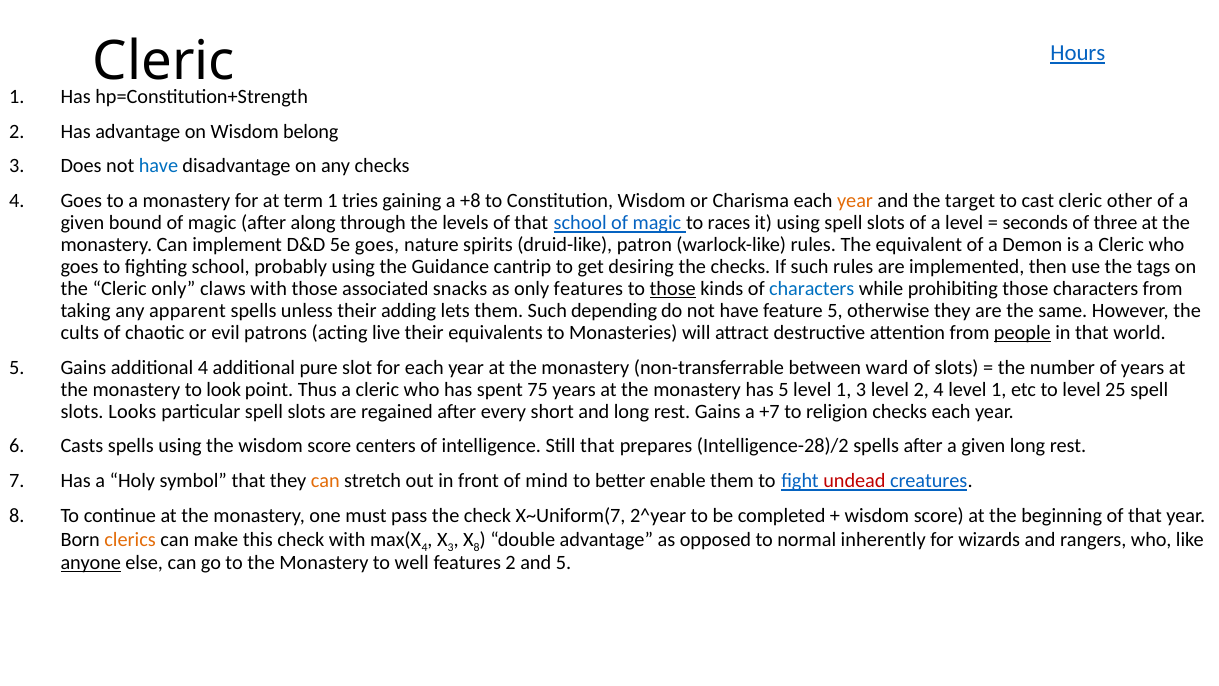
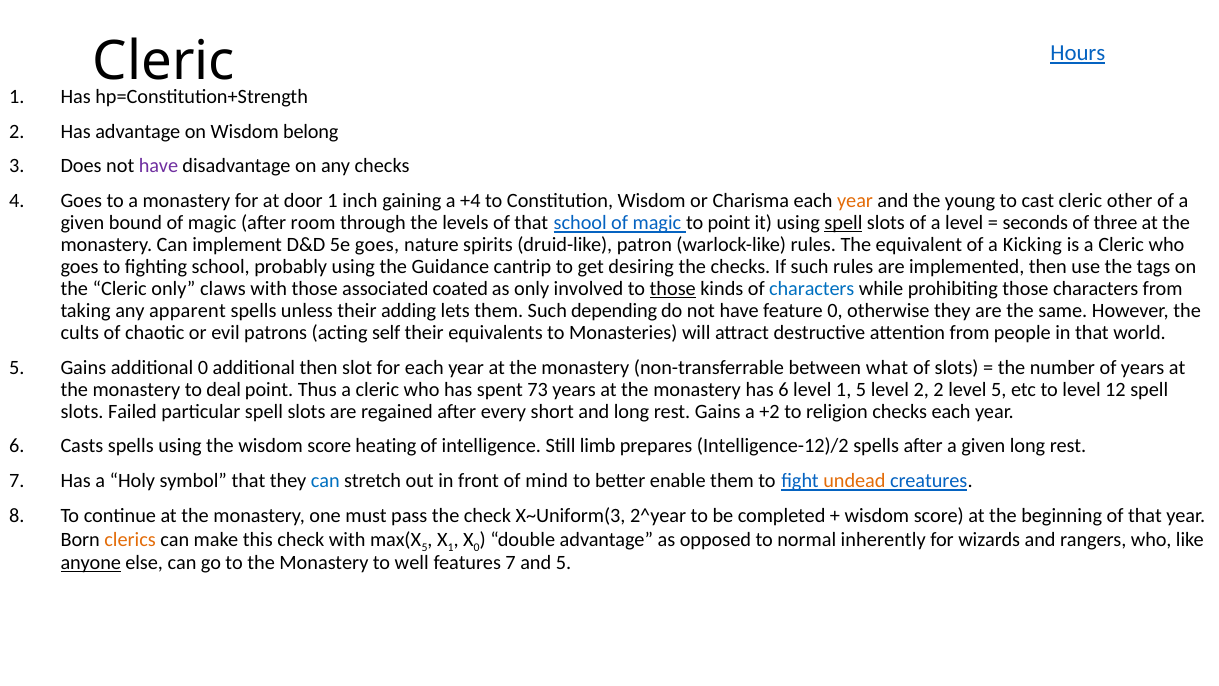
have colour: blue -> purple (158, 166)
term: term -> door (303, 201)
tries: tries -> inch (360, 201)
+8: +8 -> +4 (470, 201)
target: target -> young (970, 201)
along: along -> room (313, 223)
to races: races -> point (729, 223)
spell underline: none -> present (843, 223)
Demon: Demon -> Kicking (1032, 245)
snacks: snacks -> coated (460, 289)
only features: features -> involved (589, 289)
feature 5: 5 -> 0 (835, 311)
live: live -> self (386, 333)
people underline: present -> none (1022, 333)
additional 4: 4 -> 0 (203, 367)
additional pure: pure -> then (319, 367)
ward: ward -> what (887, 367)
look: look -> deal (224, 389)
75: 75 -> 73 (538, 389)
has 5: 5 -> 6 (783, 389)
1 3: 3 -> 5 (861, 389)
2 4: 4 -> 2 (939, 389)
1: 1 -> 5 (999, 389)
25: 25 -> 12 (1115, 389)
Looks: Looks -> Failed (132, 411)
+7: +7 -> +2 (770, 411)
centers: centers -> heating (386, 446)
Still that: that -> limb (598, 446)
Intelligence-28)/2: Intelligence-28)/2 -> Intelligence-12)/2 (773, 446)
can colour: orange -> blue (325, 481)
undead colour: red -> orange (854, 481)
X~Uniform(7: X~Uniform(7 -> X~Uniform(3 (570, 515)
4: 4 -> 5 (425, 548)
3: 3 -> 1 (451, 548)
8: 8 -> 0 (477, 548)
features 2: 2 -> 7 (511, 562)
